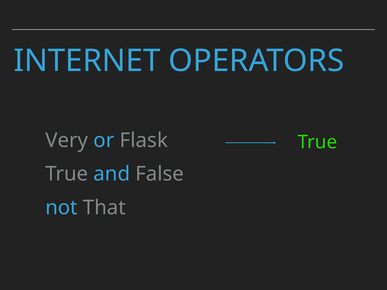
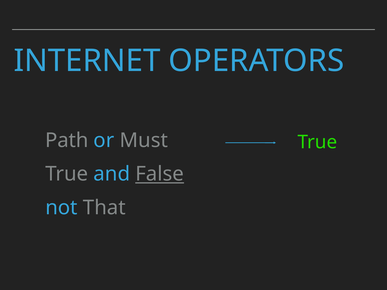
Very: Very -> Path (67, 141)
Flask: Flask -> Must (144, 141)
False underline: none -> present (160, 174)
